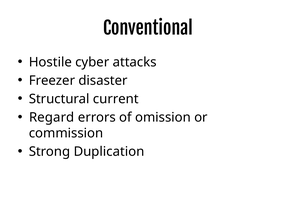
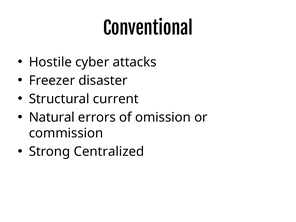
Regard: Regard -> Natural (52, 117)
Duplication: Duplication -> Centralized (109, 152)
